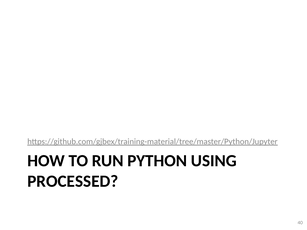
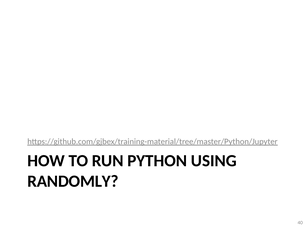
PROCESSED: PROCESSED -> RANDOMLY (73, 181)
